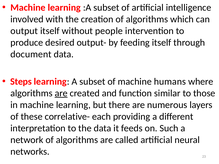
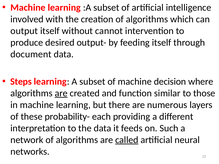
people: people -> cannot (109, 31)
humans: humans -> decision (170, 82)
correlative-: correlative- -> probability- (67, 117)
called underline: none -> present (127, 140)
